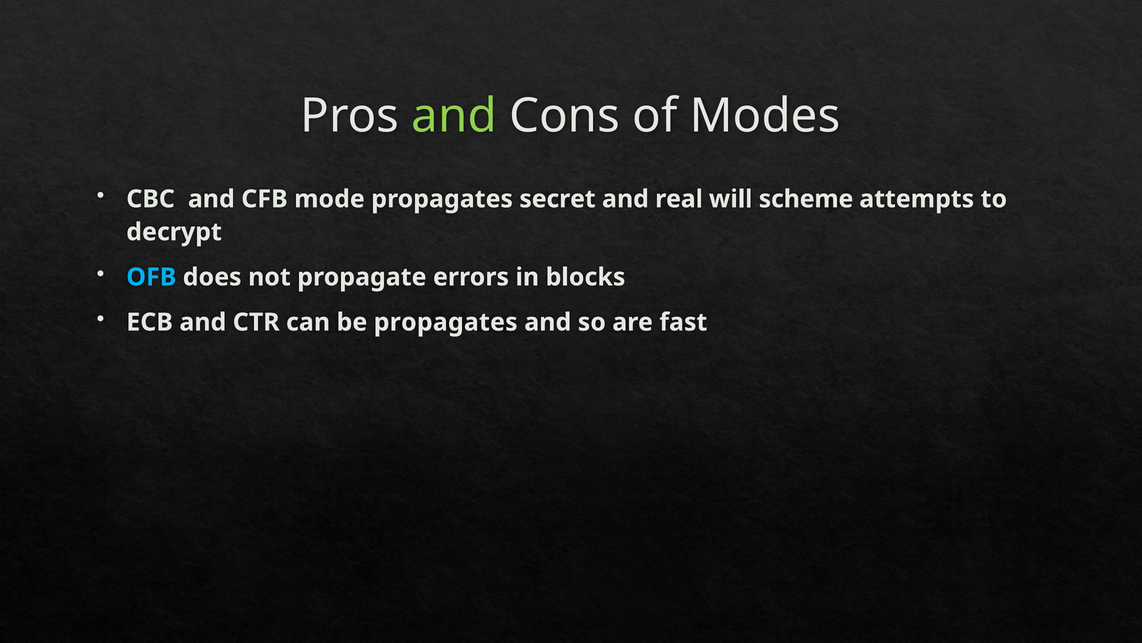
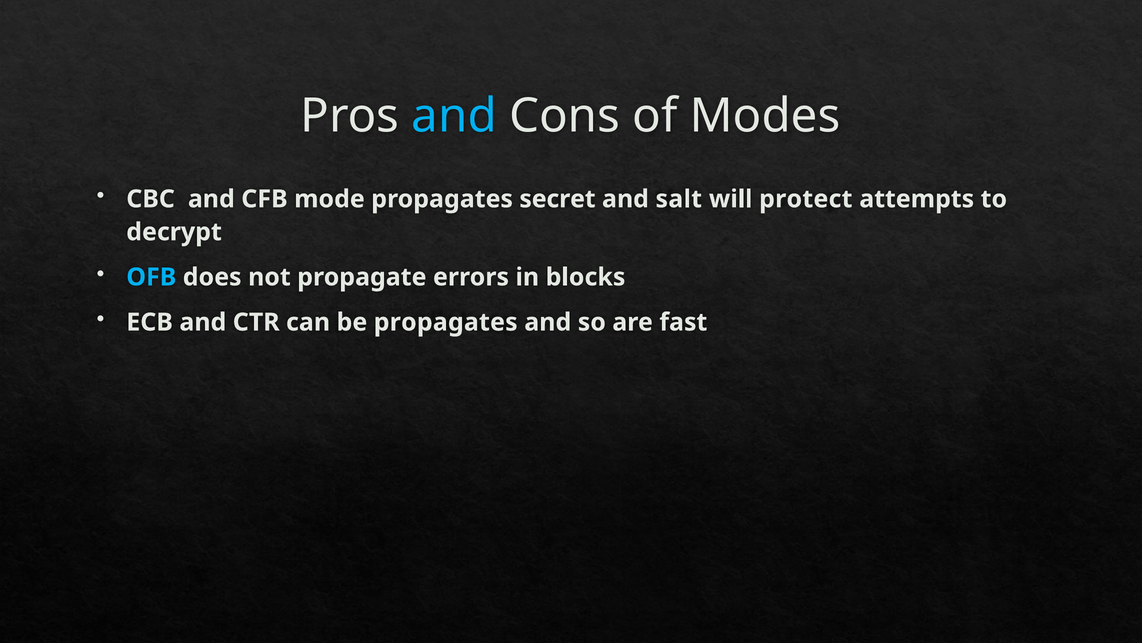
and colour: light green -> light blue (454, 116)
real: real -> salt (679, 199)
scheme: scheme -> protect (806, 199)
